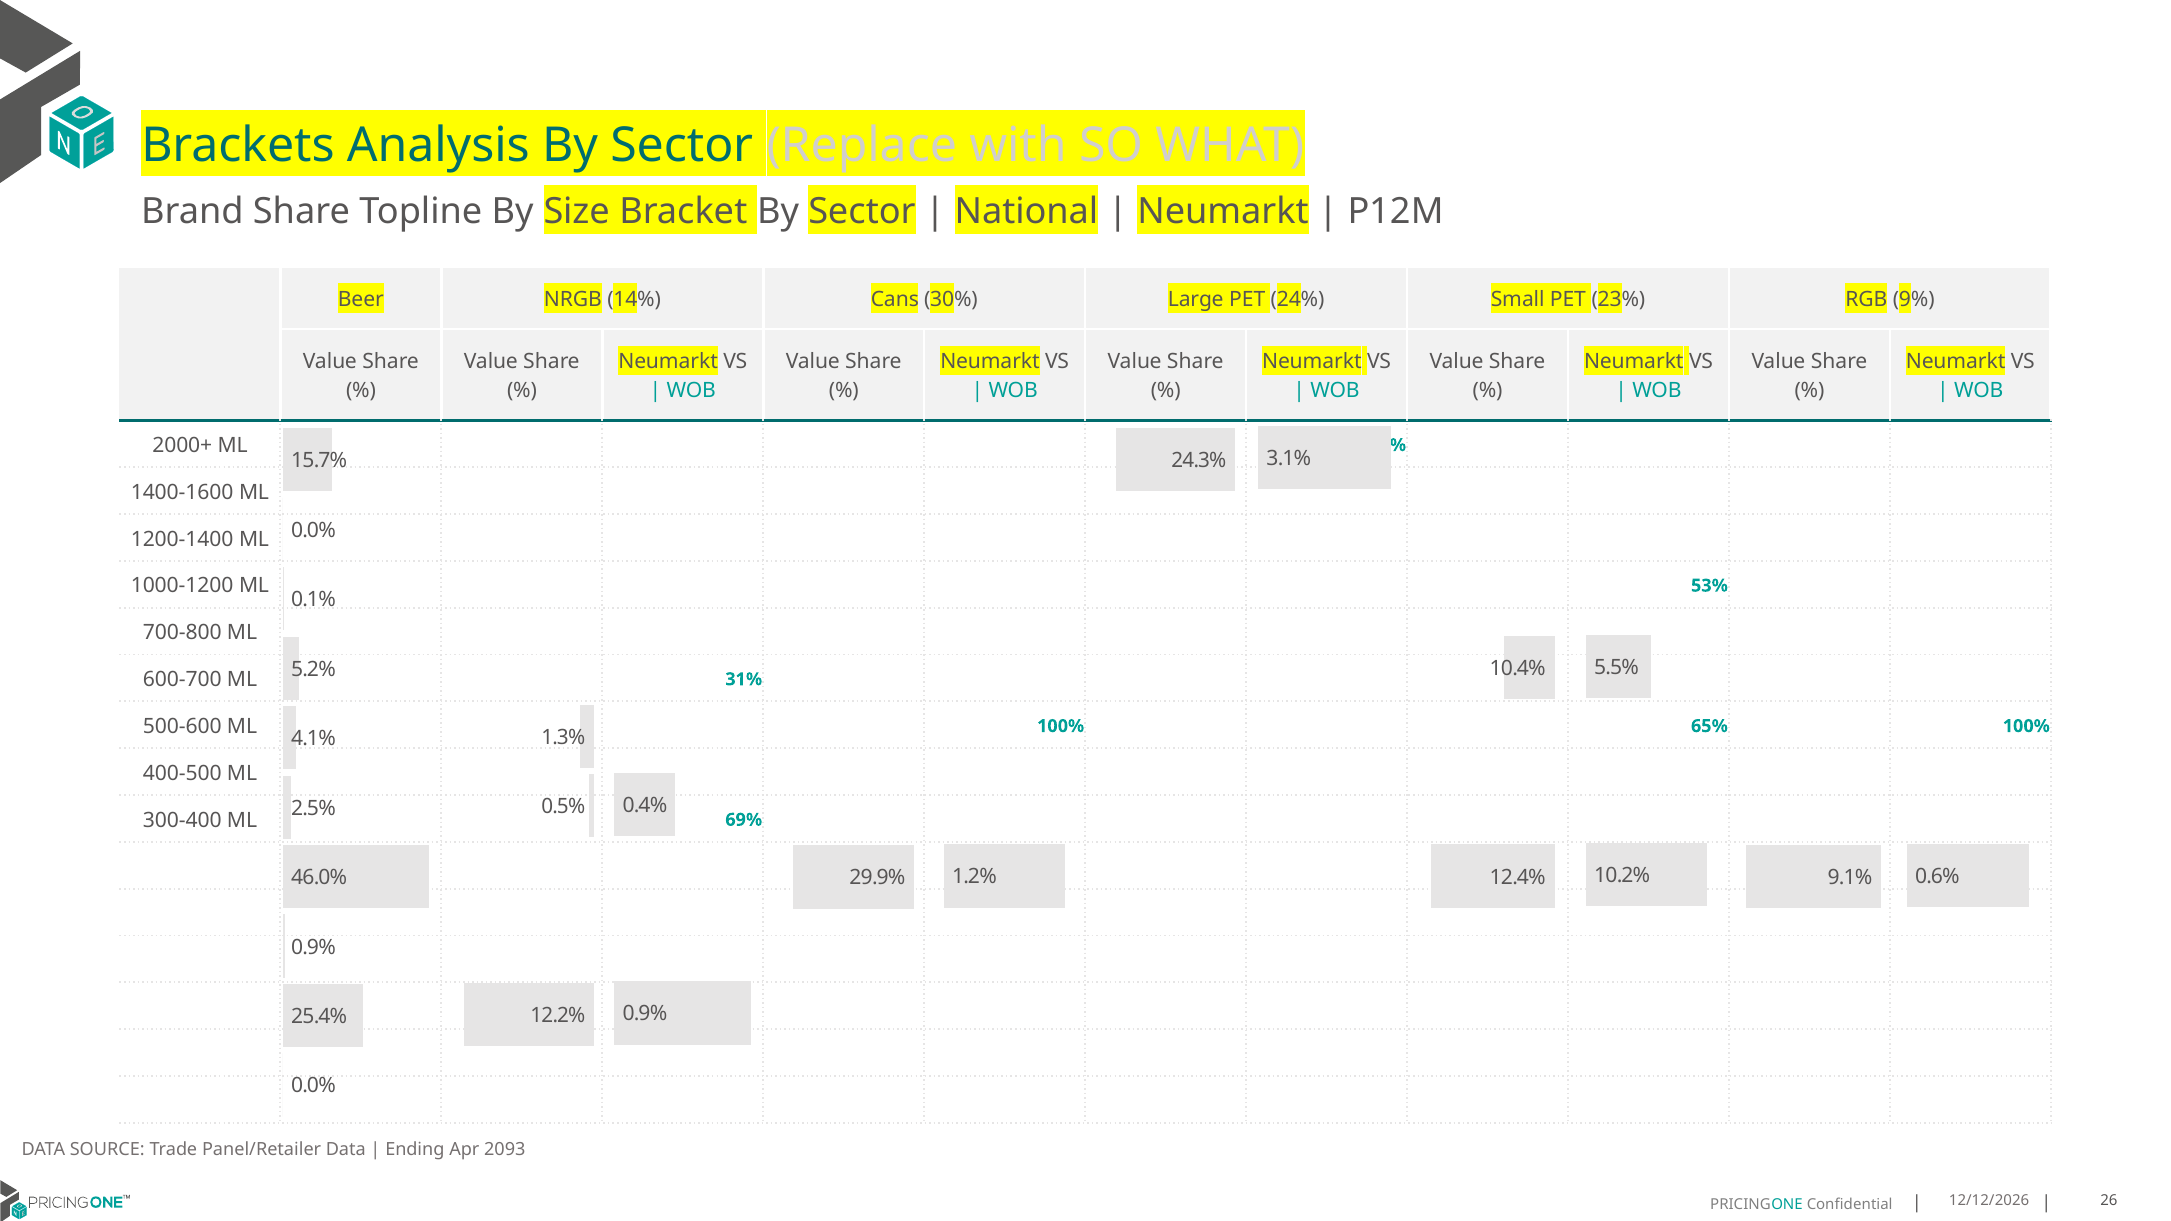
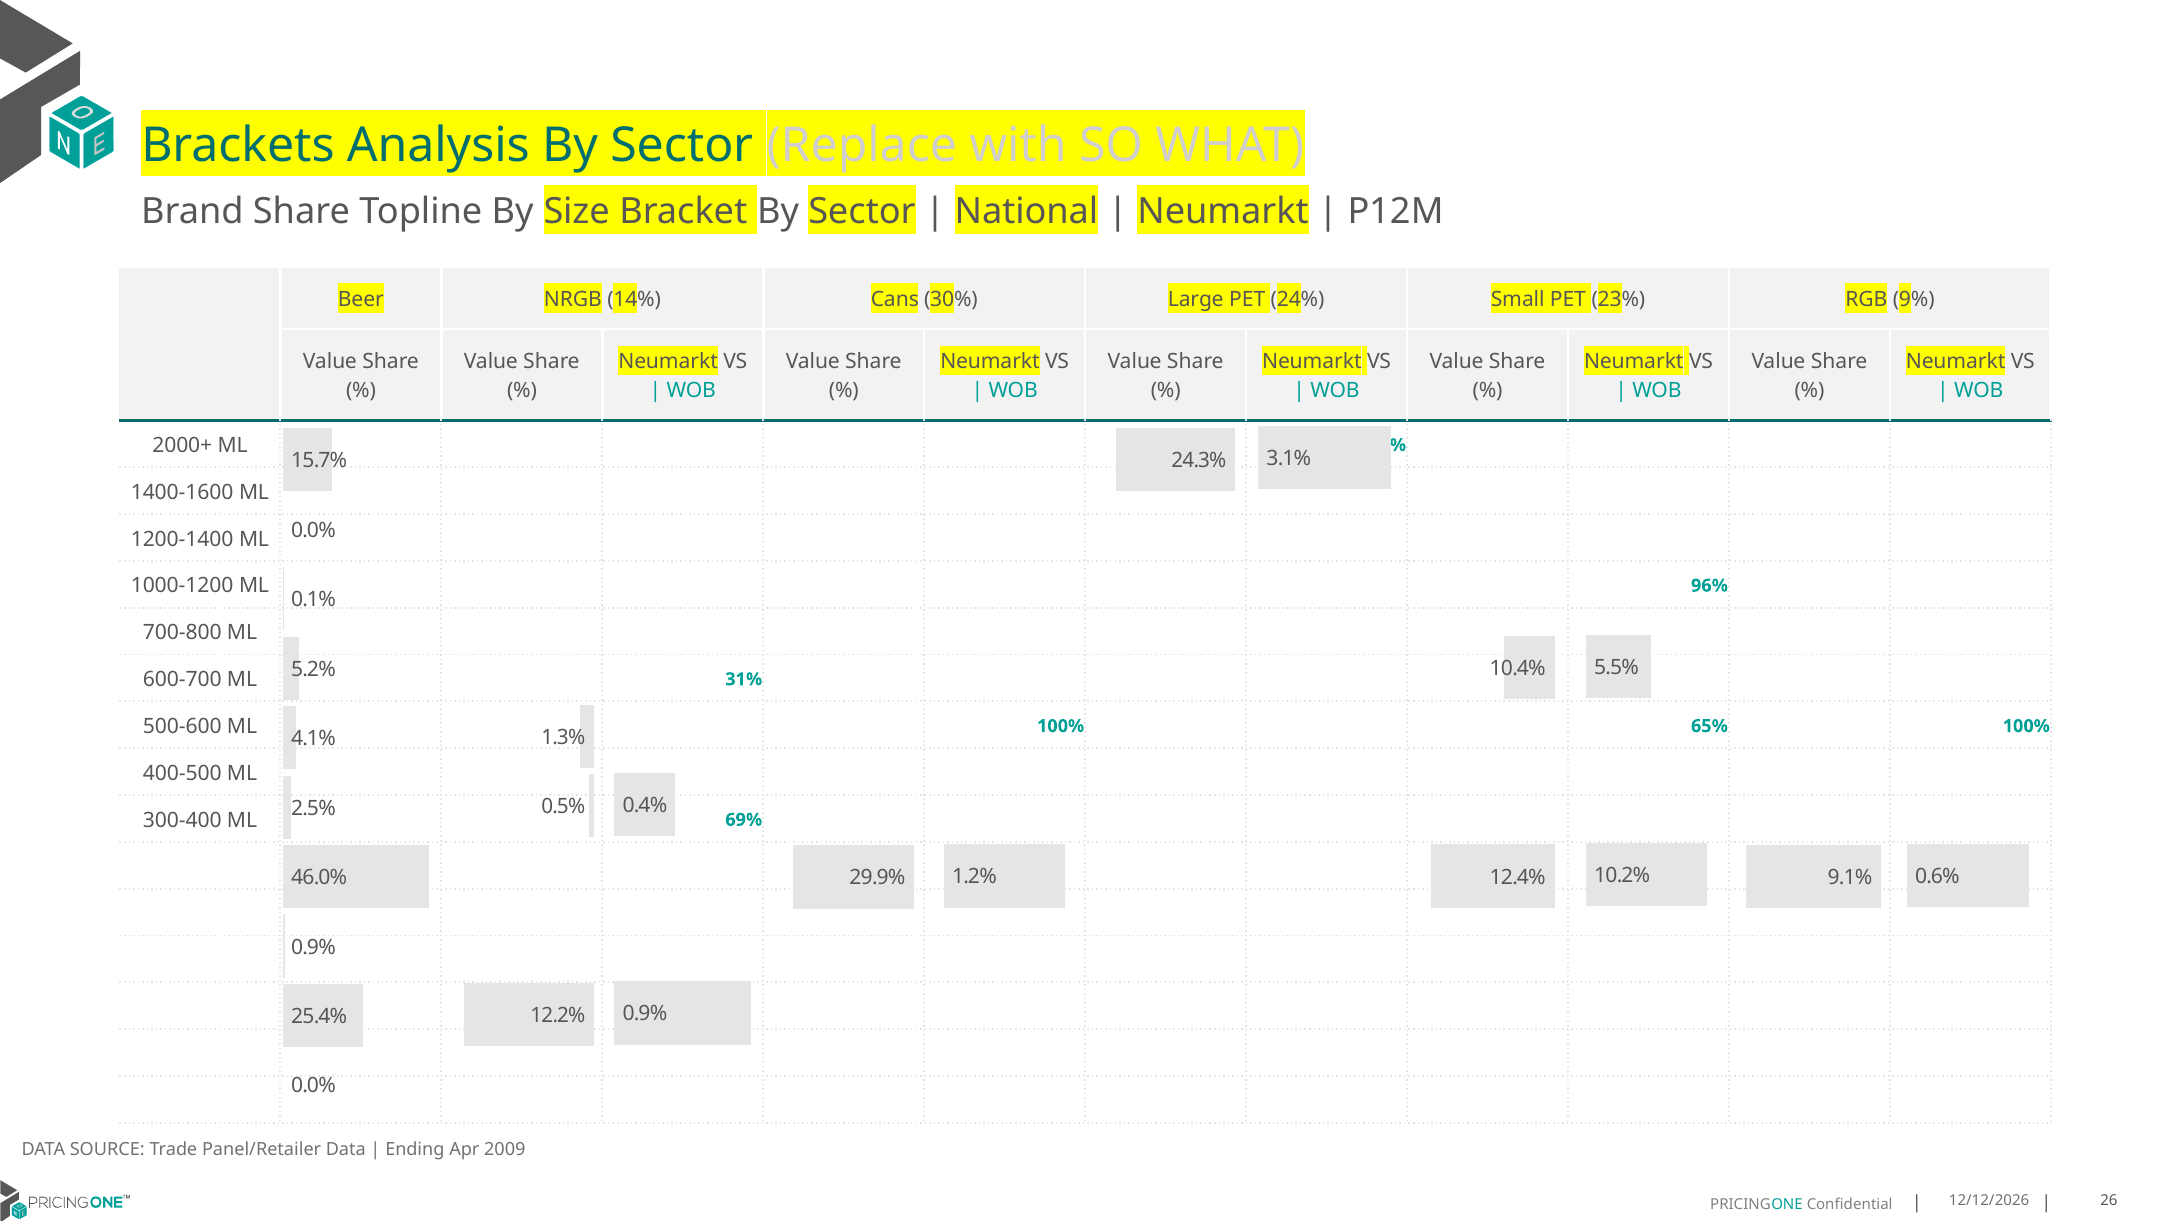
53%: 53% -> 96% (1709, 586)
2093: 2093 -> 2009 (505, 1150)
